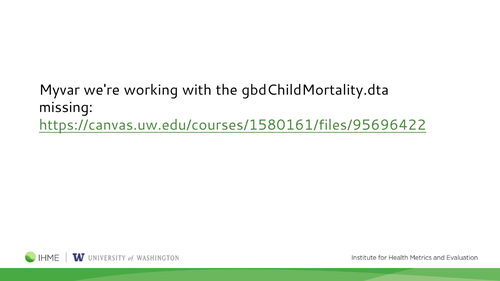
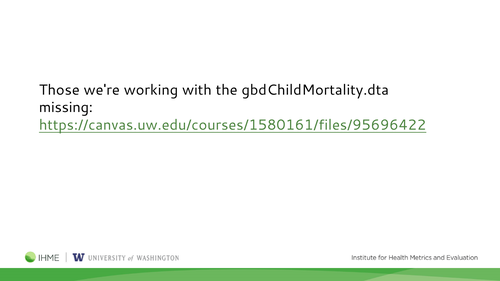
Myvar: Myvar -> Those (59, 90)
